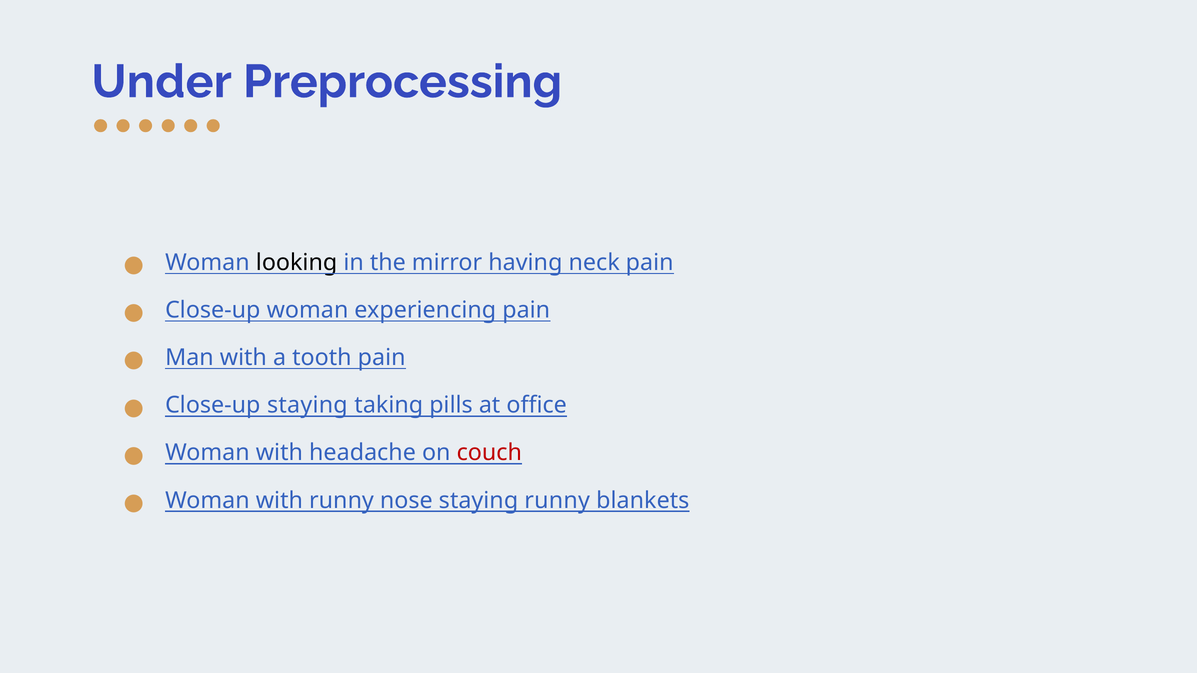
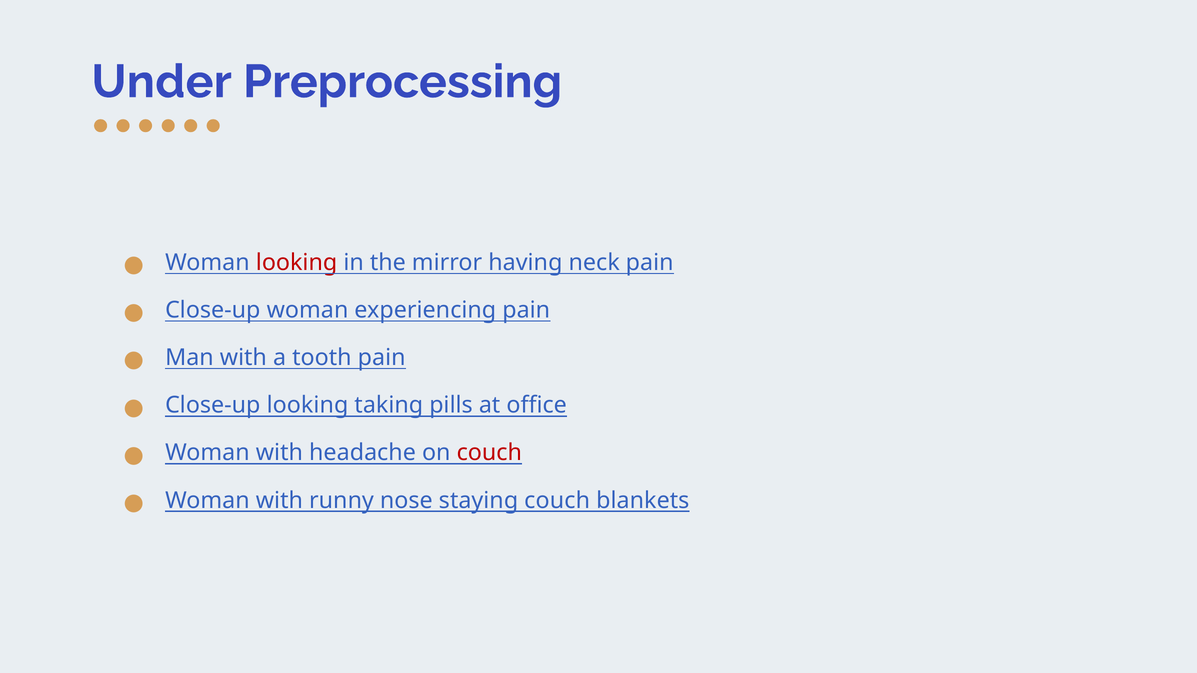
looking colour: black -> red (297, 263)
Close-up staying: staying -> looking (307, 405)
staying runny: runny -> couch (557, 501)
